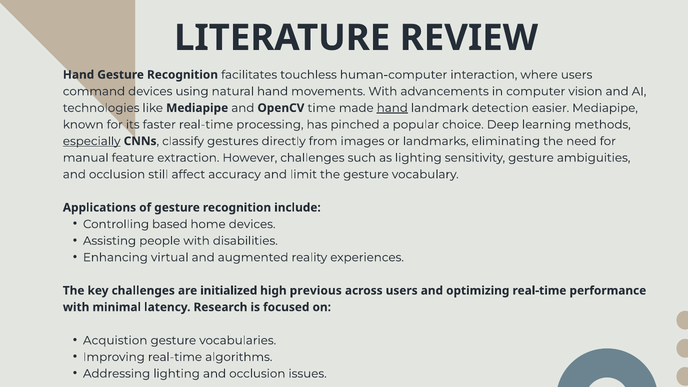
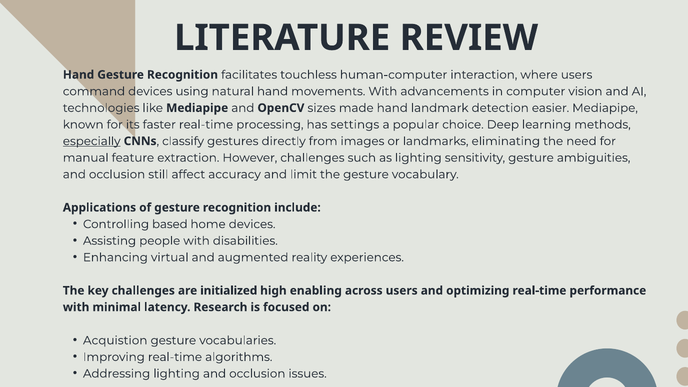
time: time -> sizes (322, 108)
hand underline: present -> none (392, 108)
pinched: pinched -> settings (355, 125)
previous: previous -> enabling (316, 291)
